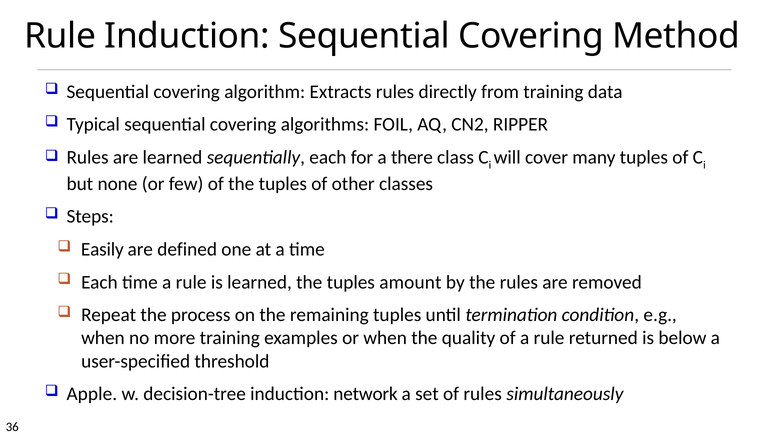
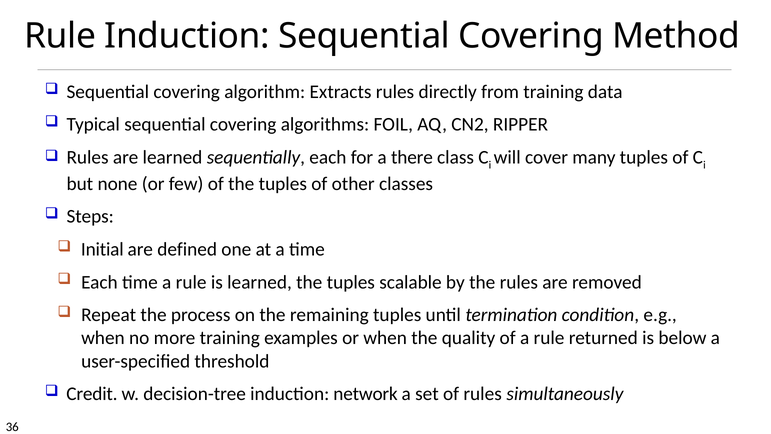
Easily: Easily -> Initial (102, 249)
amount: amount -> scalable (410, 282)
Apple: Apple -> Credit (92, 394)
